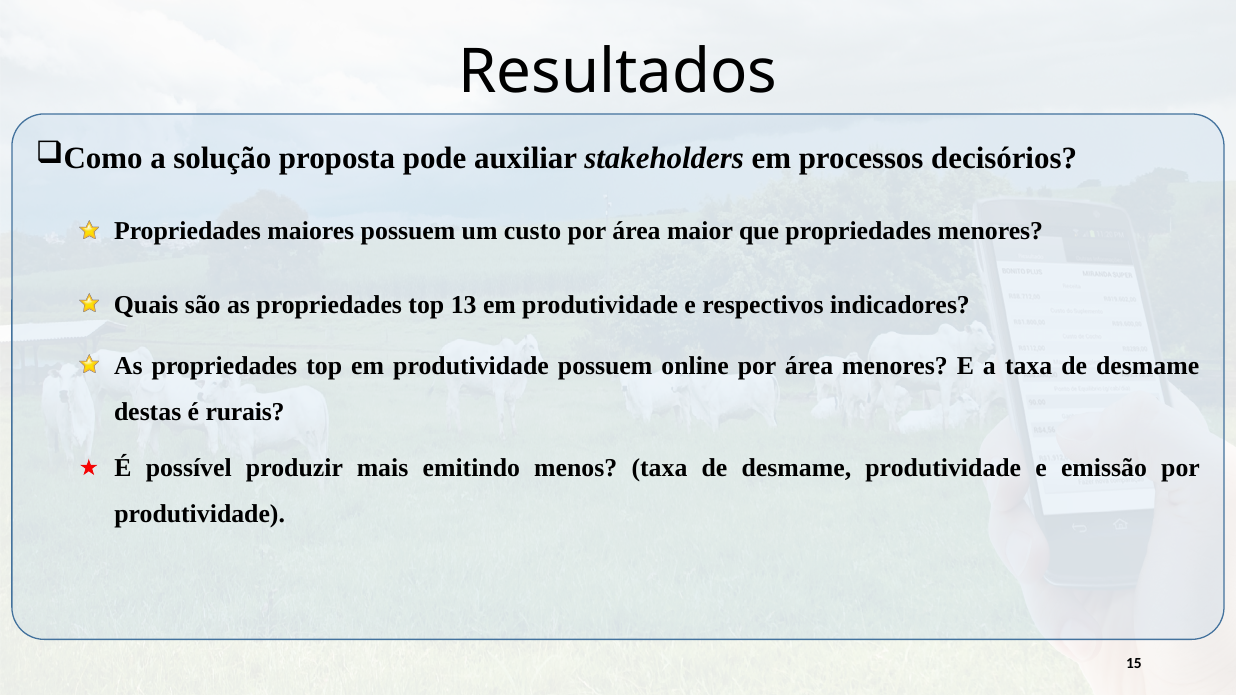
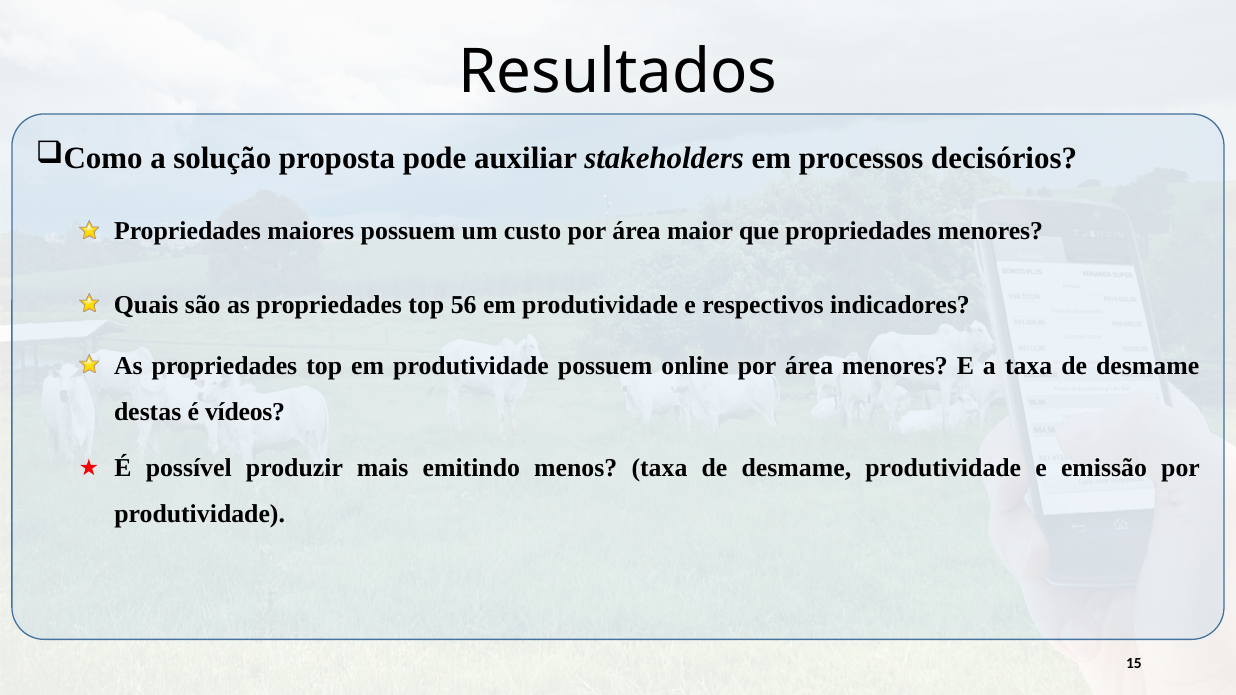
13: 13 -> 56 (464, 305)
rurais: rurais -> vídeos (245, 412)
